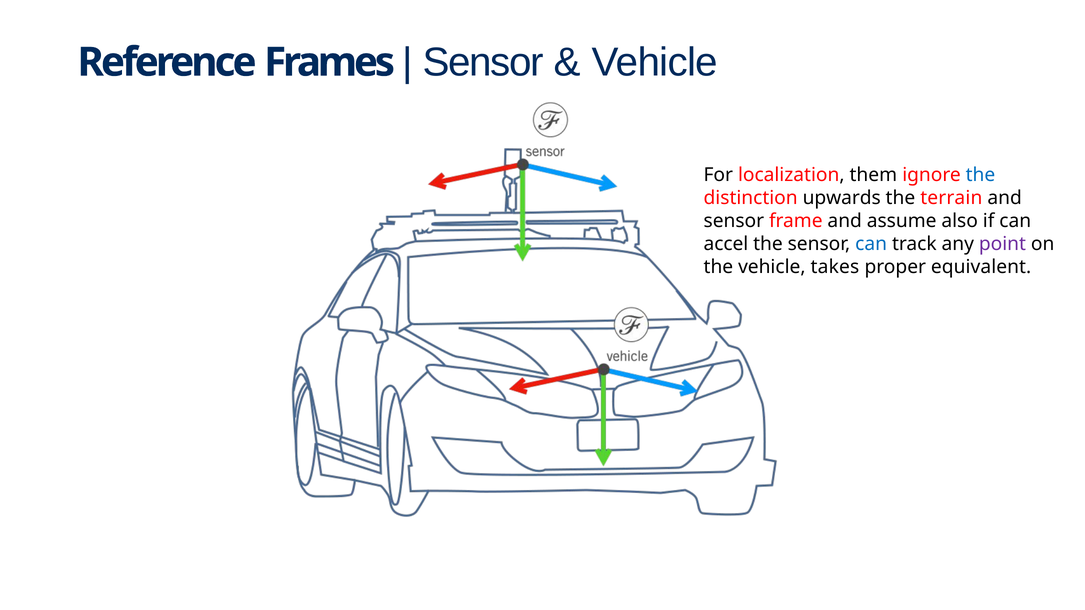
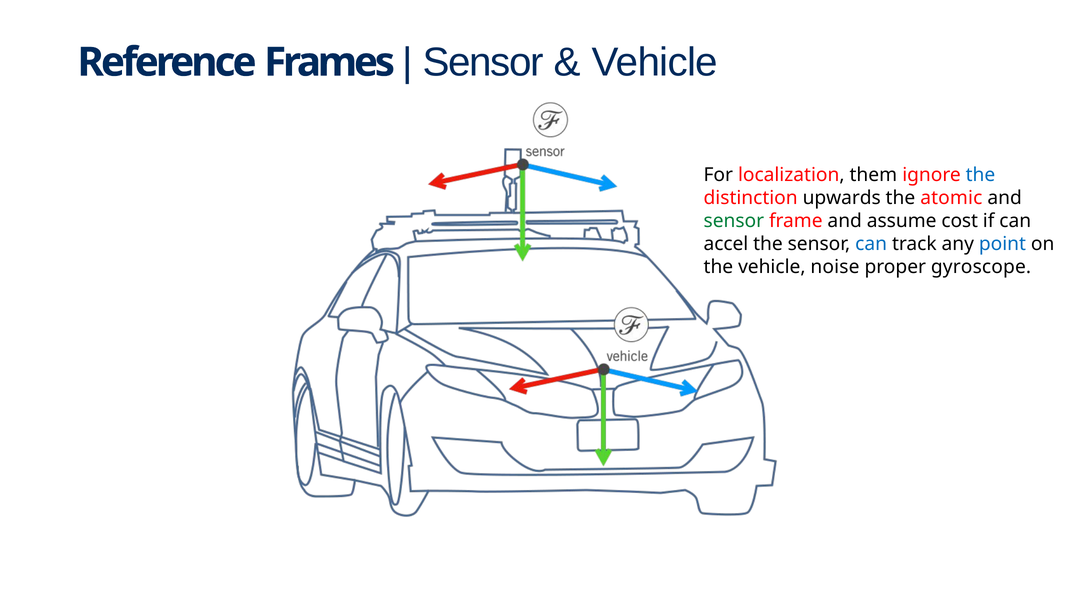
terrain: terrain -> atomic (951, 198)
sensor colour: black -> green (734, 221)
also: also -> cost (960, 221)
point colour: purple -> blue (1002, 244)
takes: takes -> noise (835, 267)
equivalent: equivalent -> gyroscope (981, 267)
